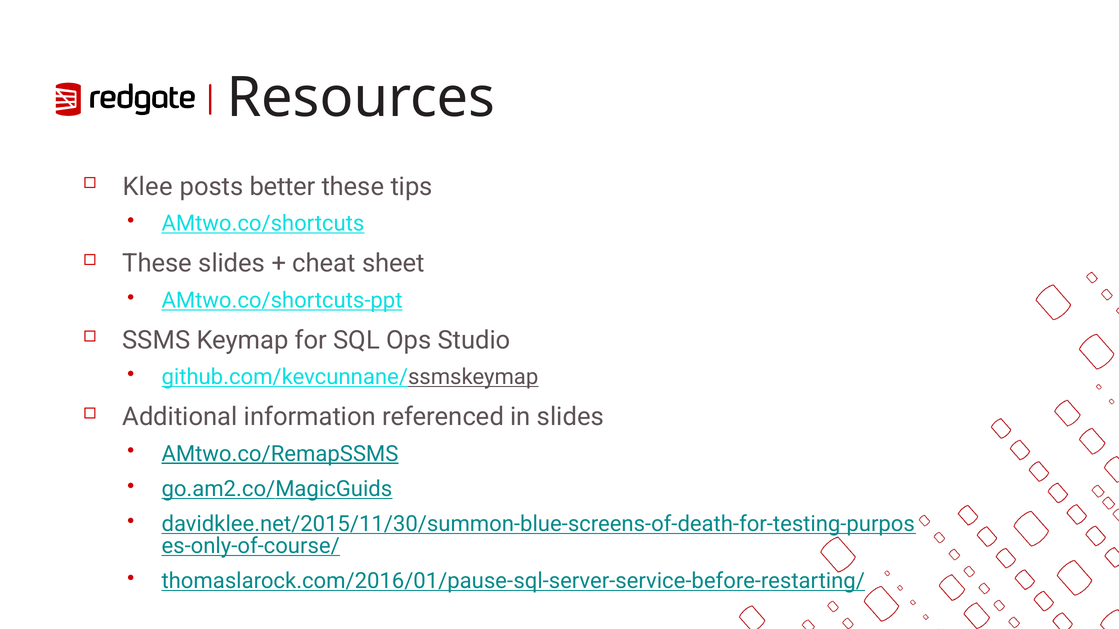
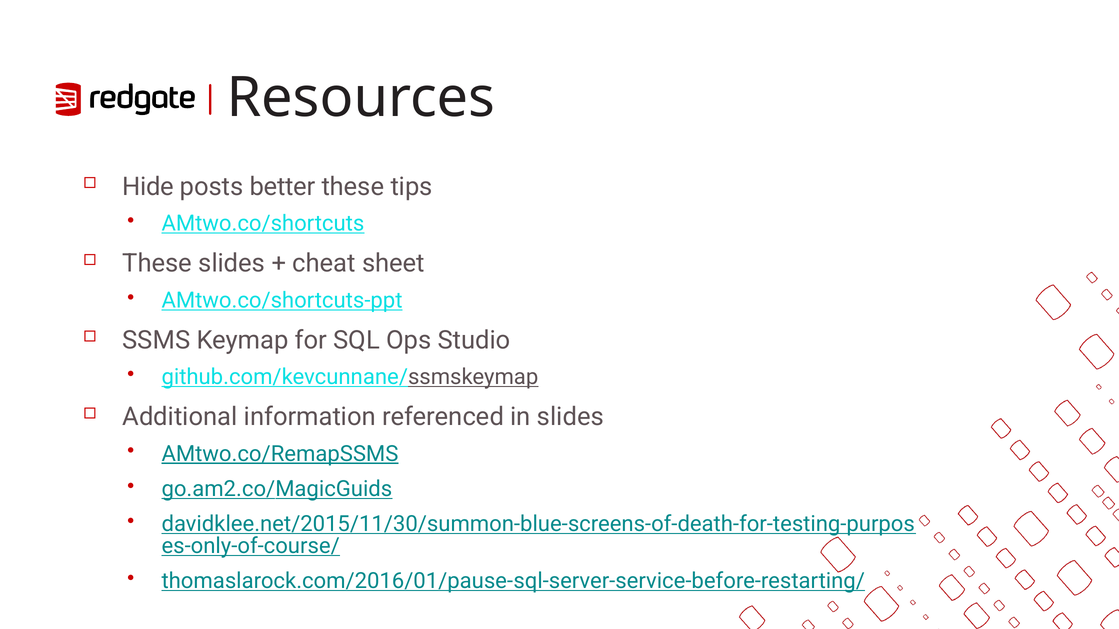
Klee: Klee -> Hide (148, 187)
